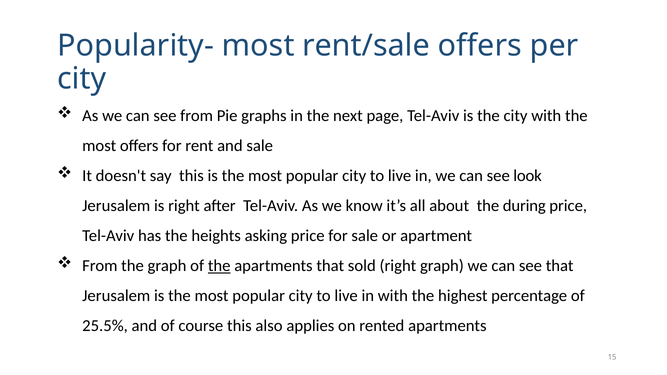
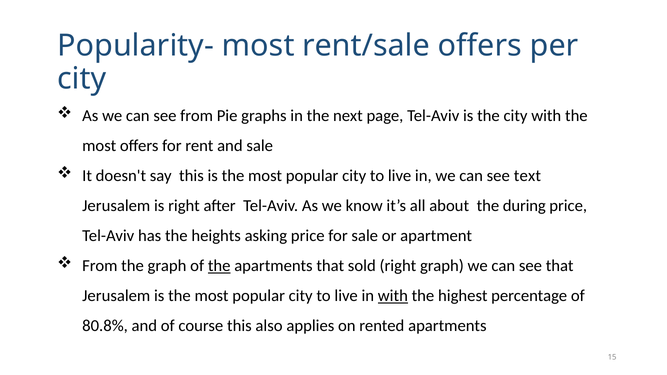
look: look -> text (527, 176)
with underline: none -> present (393, 296)
25.5%: 25.5% -> 80.8% (105, 326)
